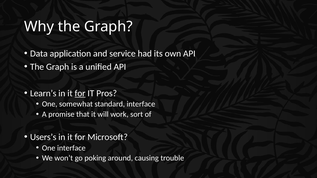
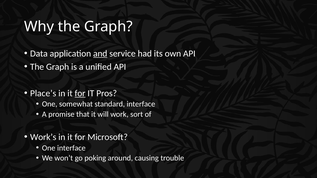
and underline: none -> present (100, 54)
Learn’s: Learn’s -> Place’s (43, 93)
Users’s: Users’s -> Work’s (43, 137)
